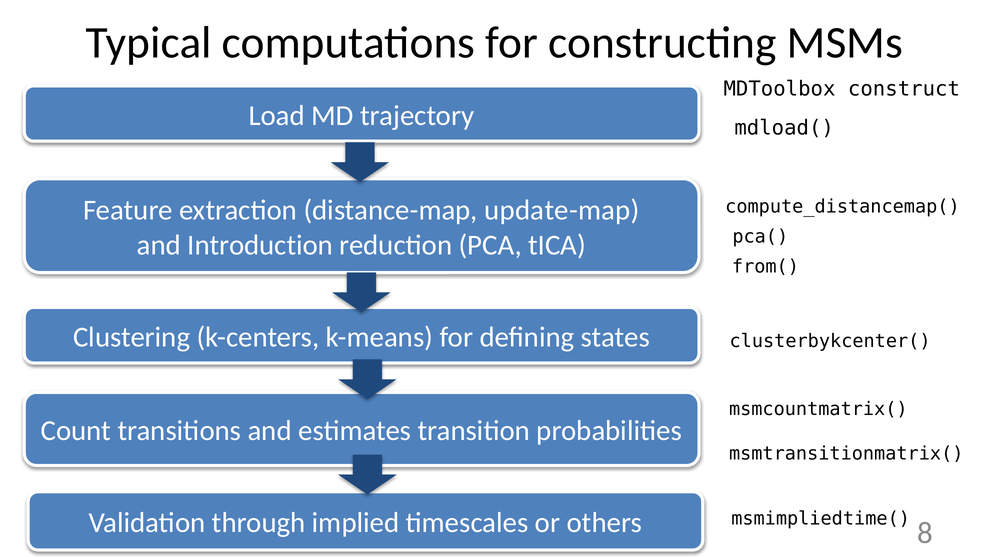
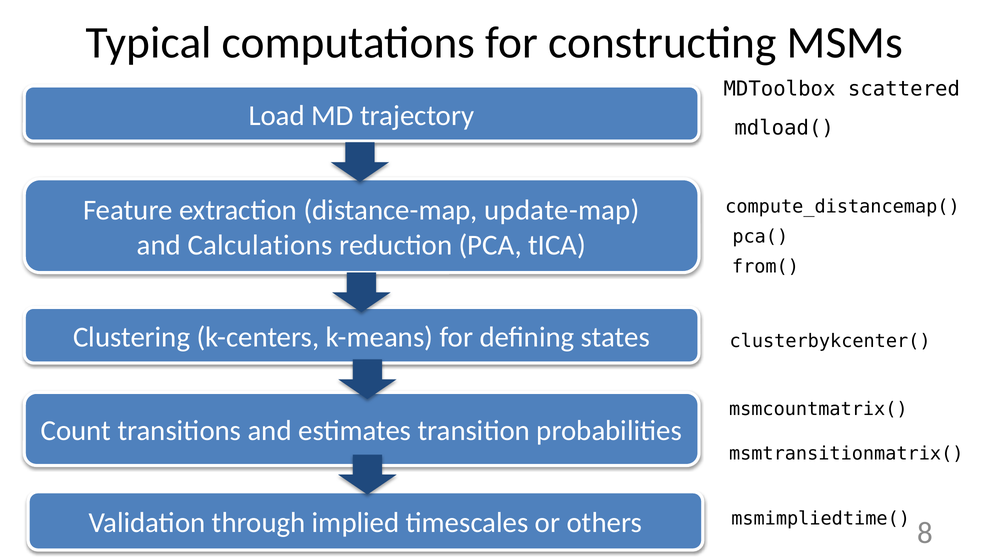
construct: construct -> scattered (904, 89)
Introduction: Introduction -> Calculations (260, 245)
